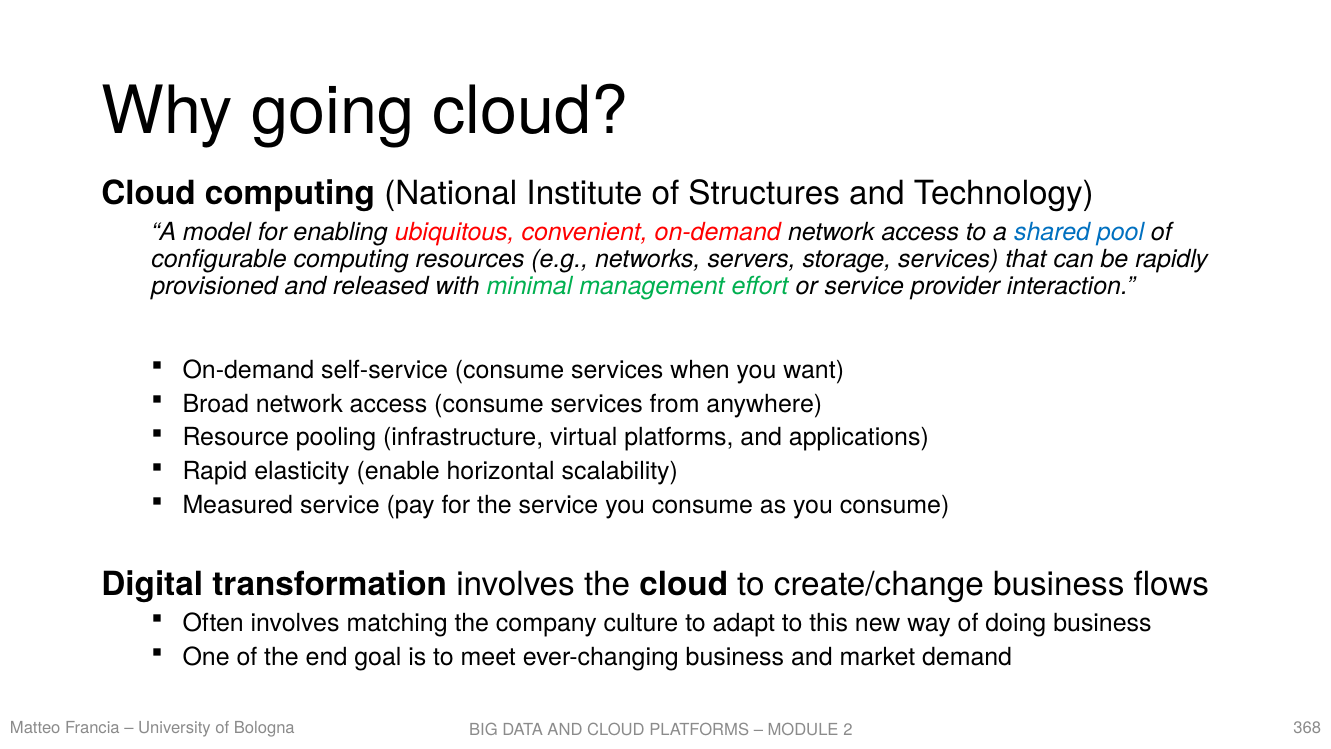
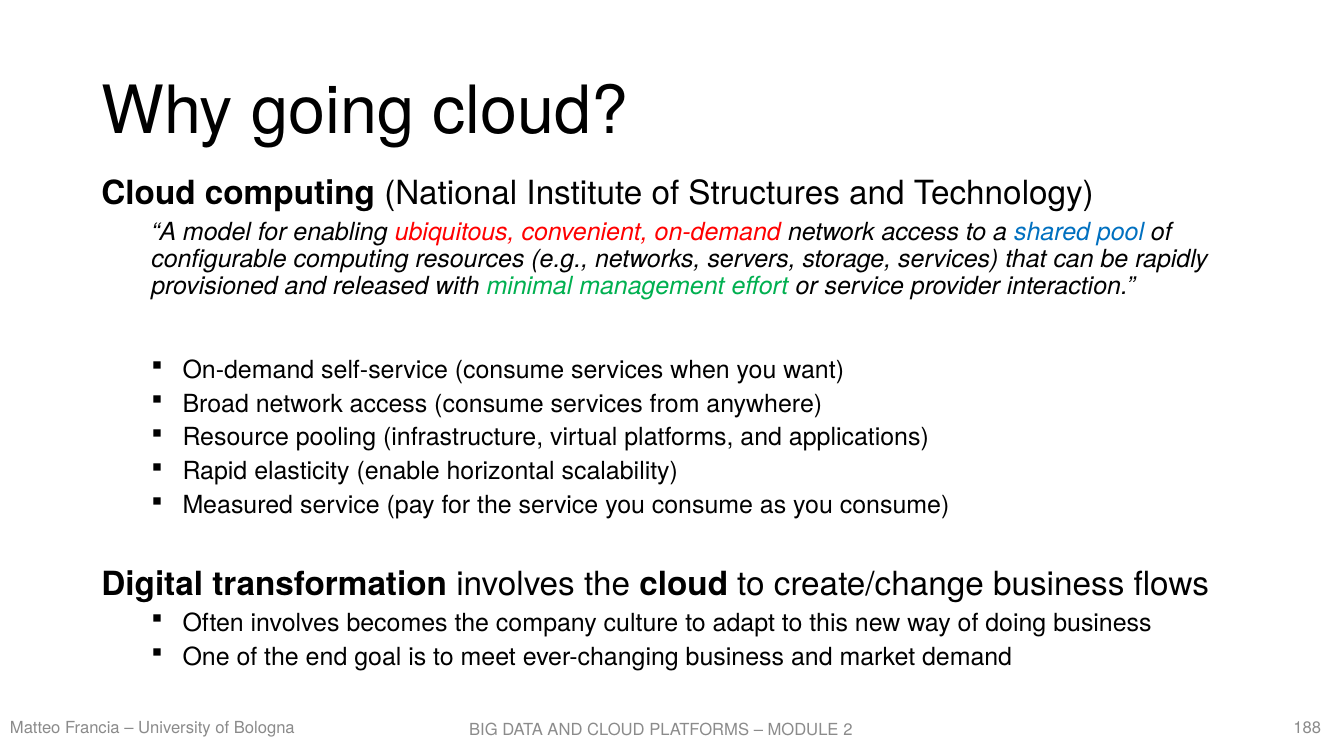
matching: matching -> becomes (397, 623)
368: 368 -> 188 (1307, 728)
